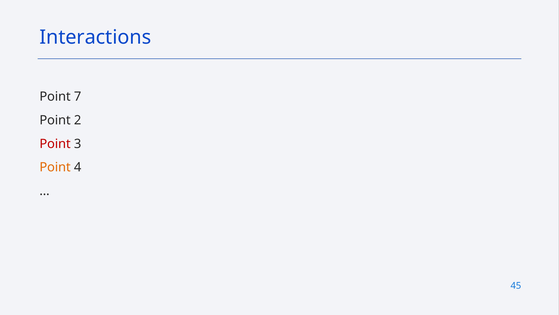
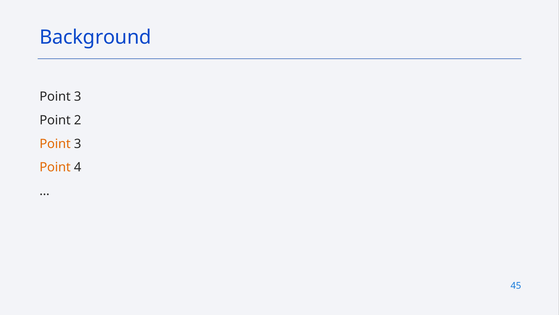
Interactions: Interactions -> Background (95, 37)
7: 7 -> 3 (78, 97)
Point colour: red -> orange (55, 144)
